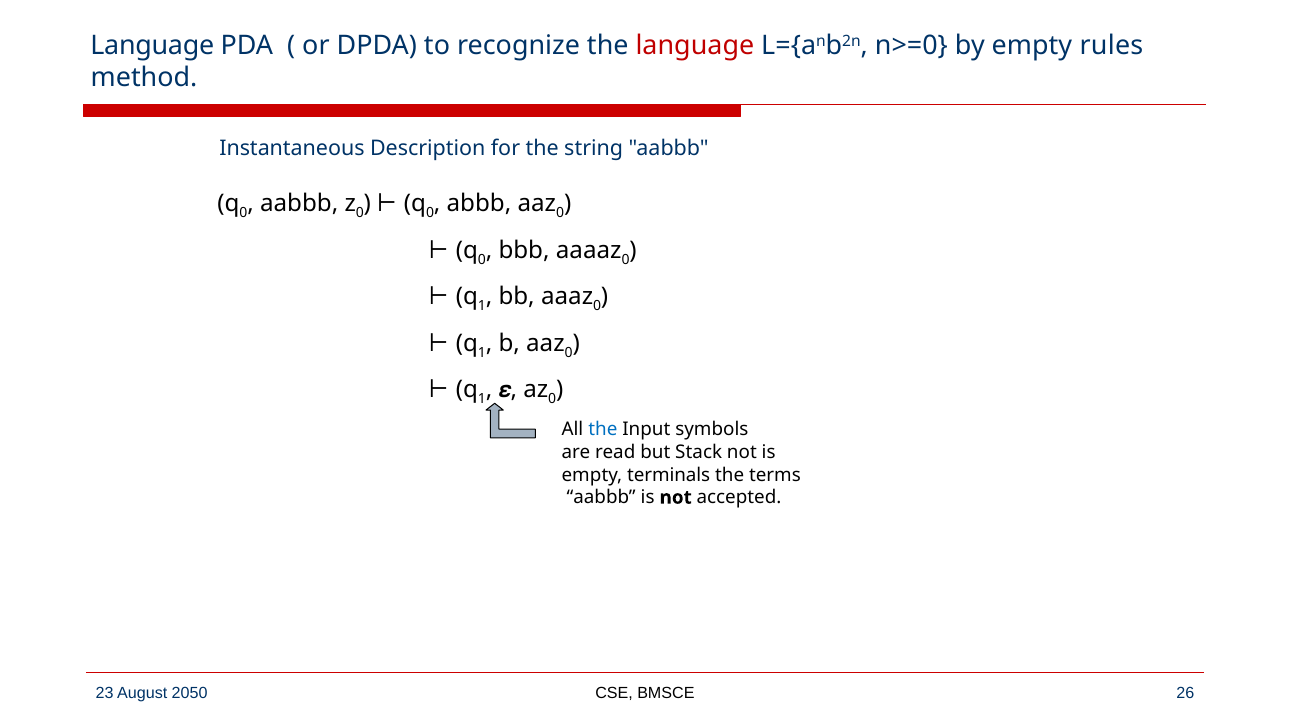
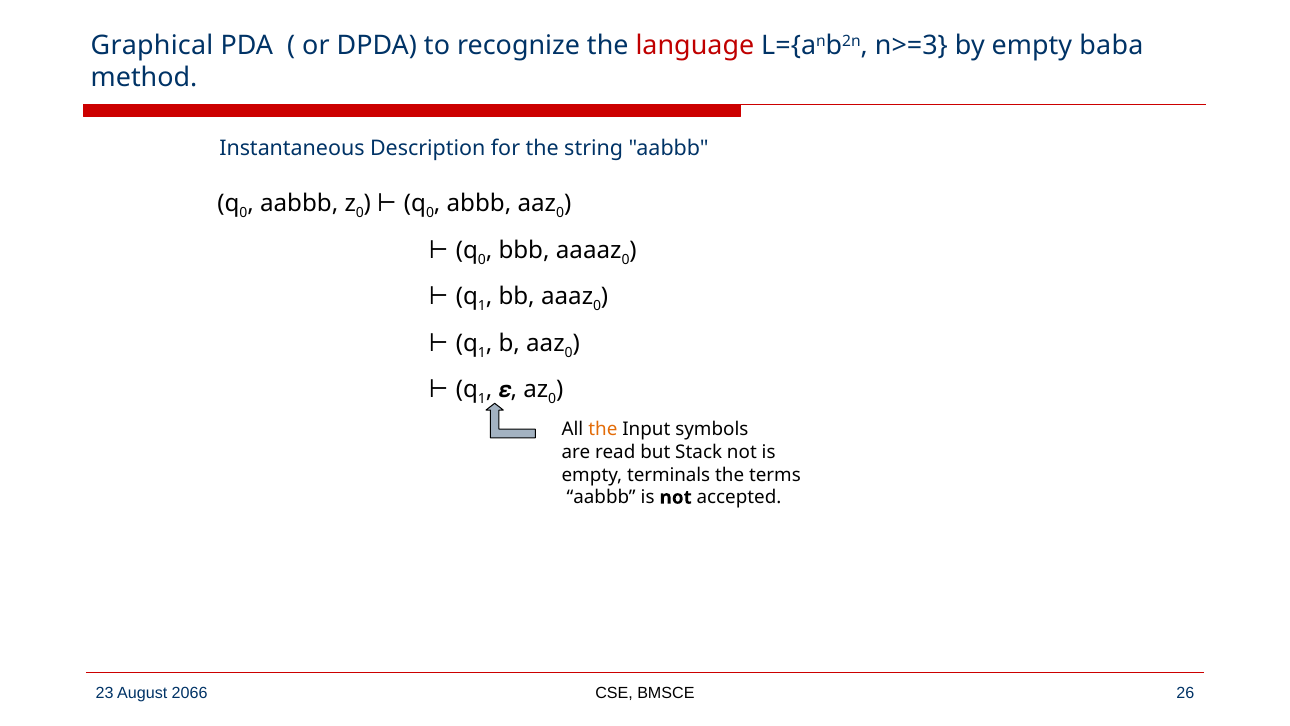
Language: Language -> Graphical (152, 45)
n>=0: n>=0 -> n>=3 (911, 45)
rules: rules -> baba (1111, 45)
the colour: blue -> orange (603, 429)
2050: 2050 -> 2066 (190, 693)
